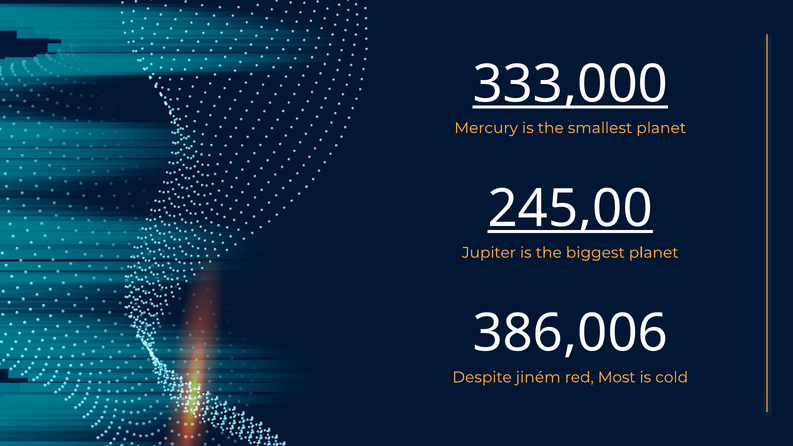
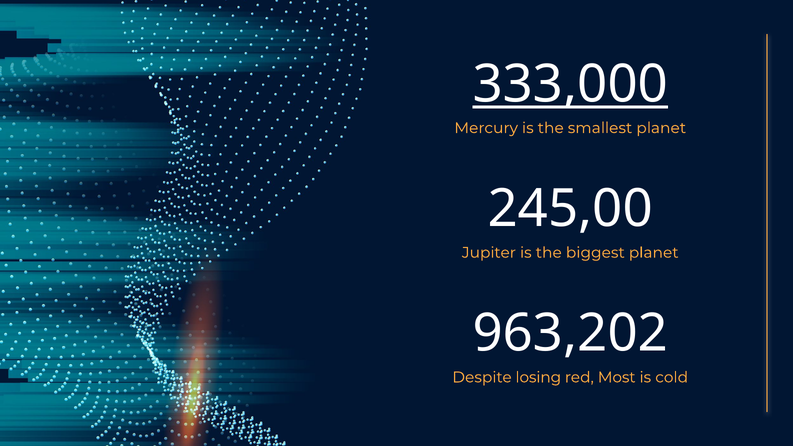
245,00 underline: present -> none (570, 209)
386,006: 386,006 -> 963,202 (570, 334)
jiném: jiném -> losing (538, 377)
